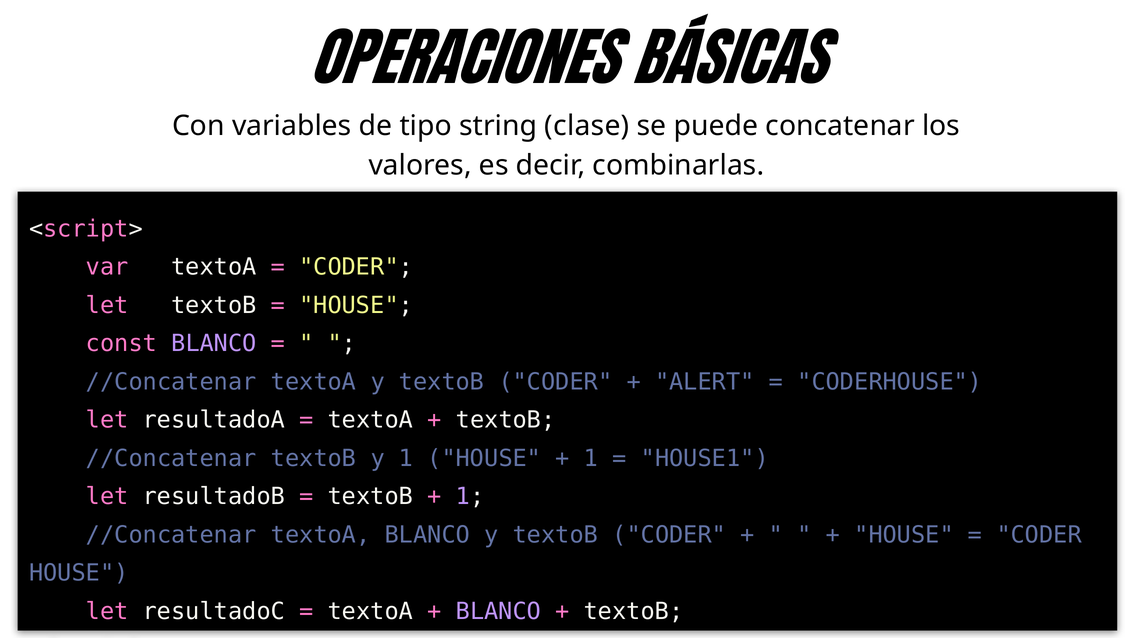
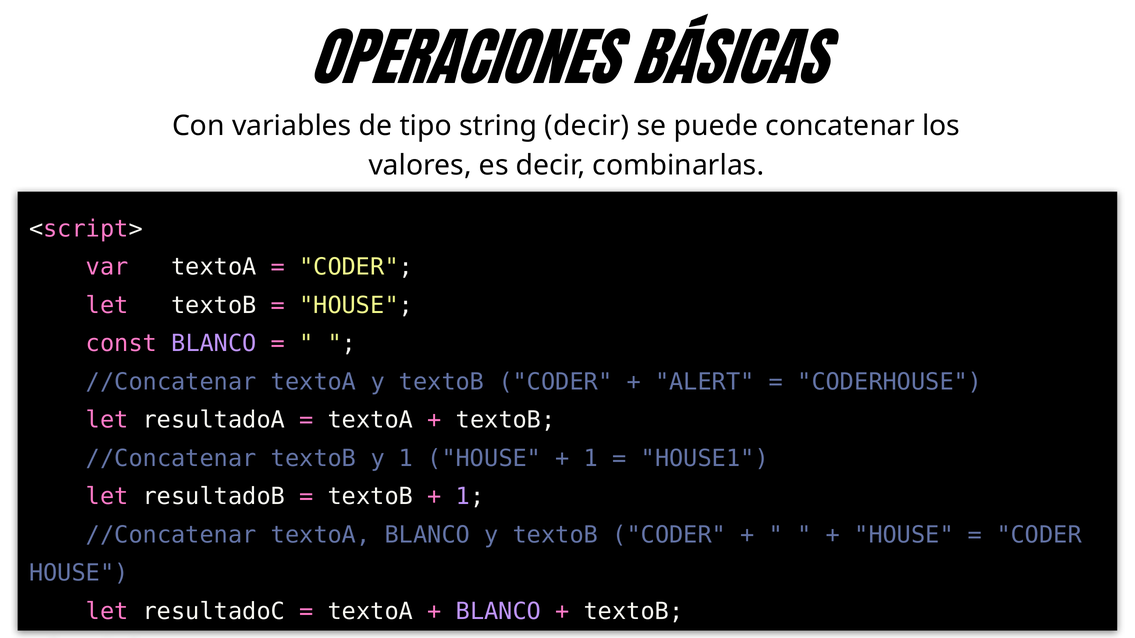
string clase: clase -> decir (587, 126)
